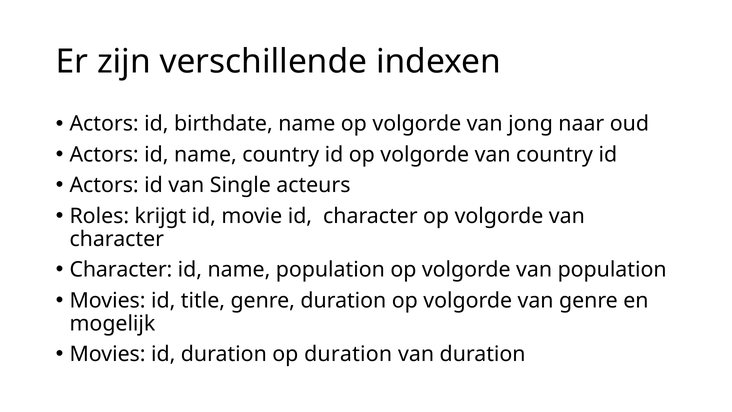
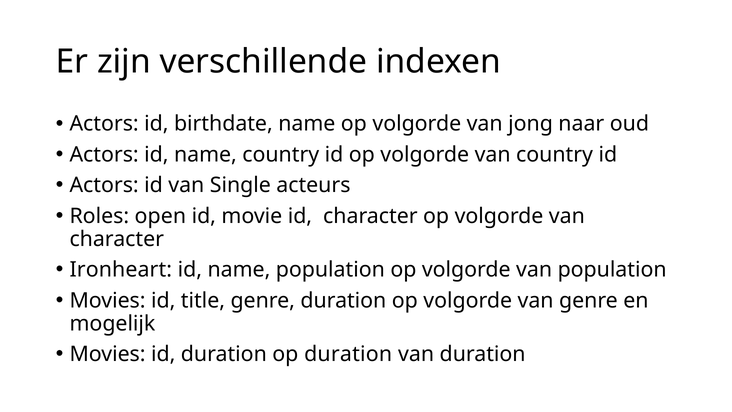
krijgt: krijgt -> open (160, 216)
Character: Character -> Ironheart (121, 270)
